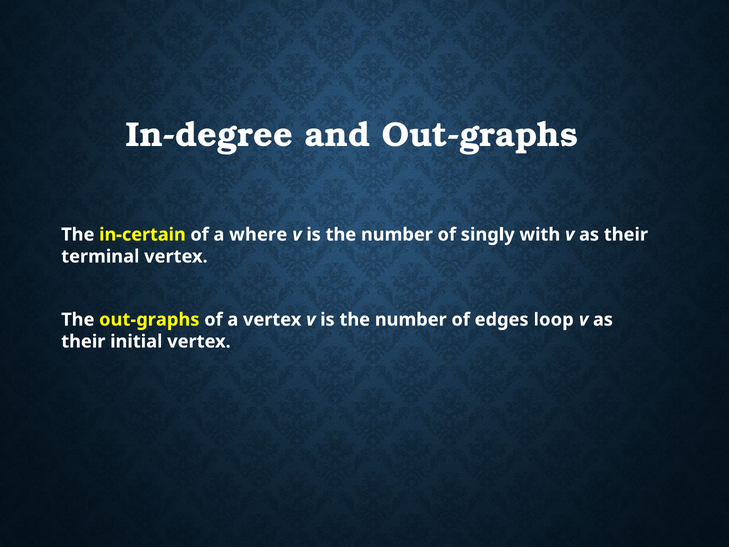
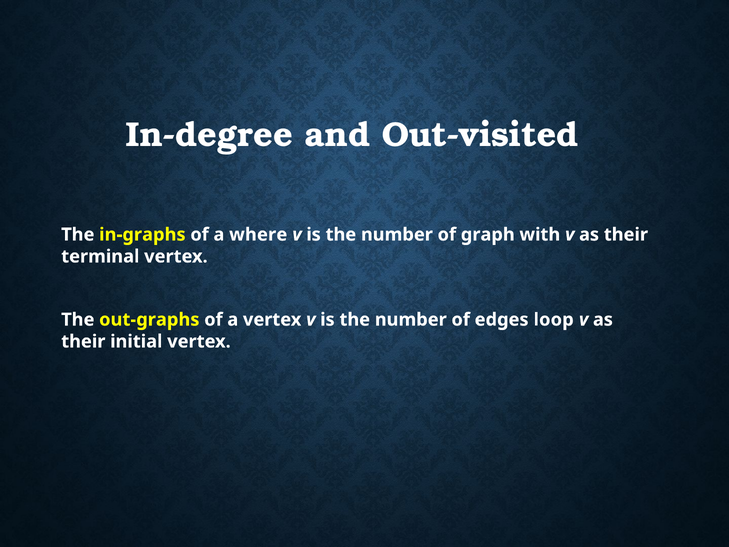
and Out-graphs: Out-graphs -> Out-visited (480, 135)
in-certain: in-certain -> in-graphs (142, 234)
singly: singly -> graph (488, 234)
